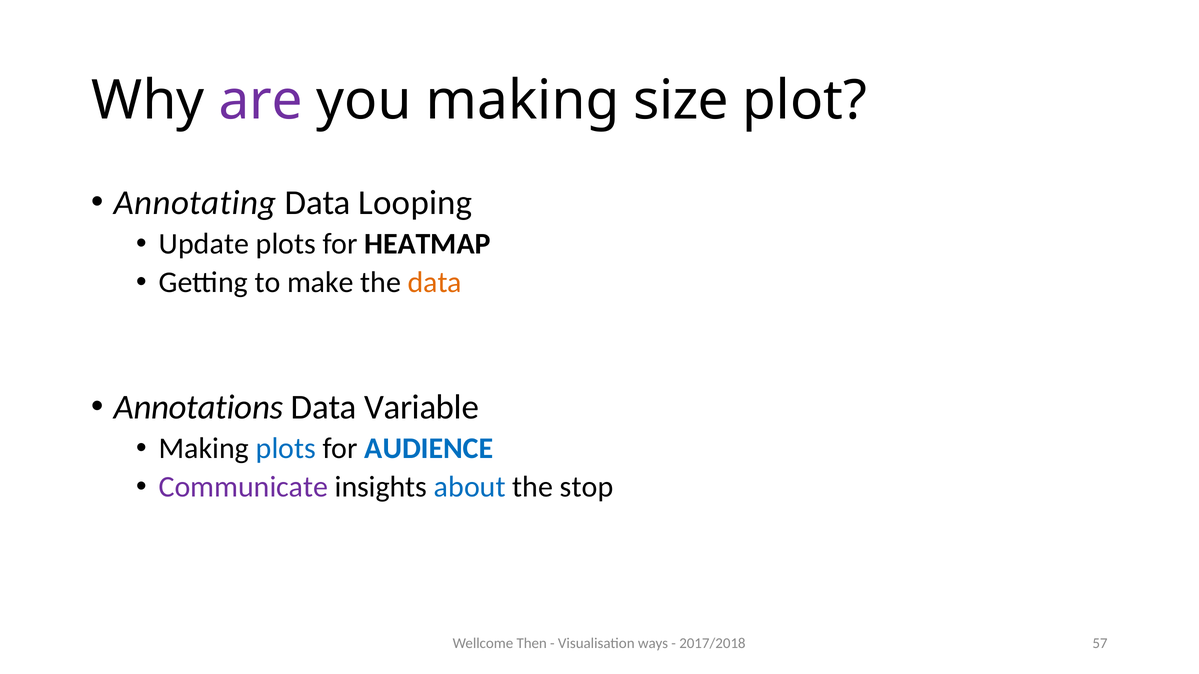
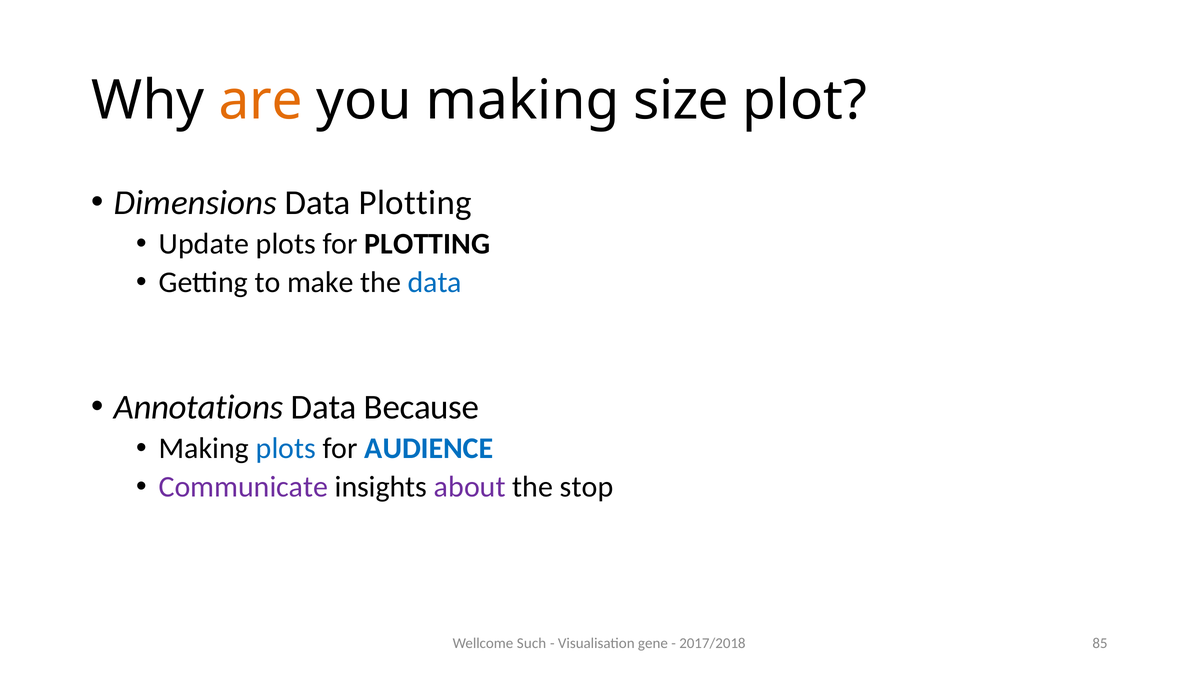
are colour: purple -> orange (261, 101)
Annotating: Annotating -> Dimensions (195, 203)
Data Looping: Looping -> Plotting (415, 203)
for HEATMAP: HEATMAP -> PLOTTING (427, 244)
data colour: orange -> blue (435, 283)
Variable: Variable -> Because (422, 407)
about colour: blue -> purple (470, 487)
Then: Then -> Such (532, 644)
ways: ways -> gene (653, 644)
57: 57 -> 85 (1100, 644)
